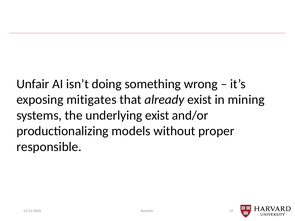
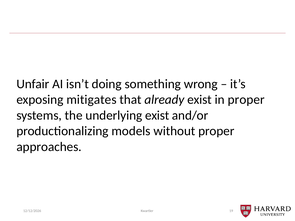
in mining: mining -> proper (246, 100)
responsible: responsible -> approaches (49, 147)
